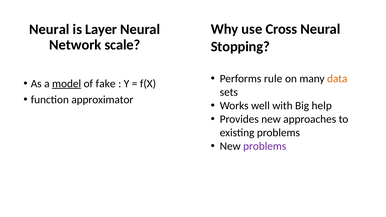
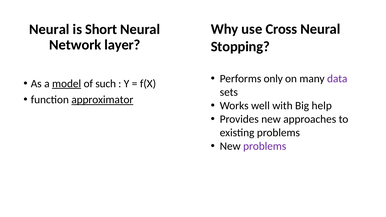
Layer: Layer -> Short (101, 29)
scale: scale -> layer (122, 45)
rule: rule -> only (273, 79)
data colour: orange -> purple (337, 79)
fake: fake -> such (106, 84)
approximator underline: none -> present (102, 100)
